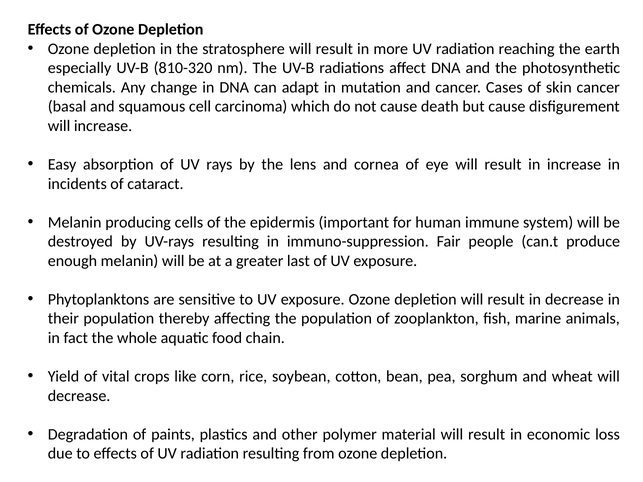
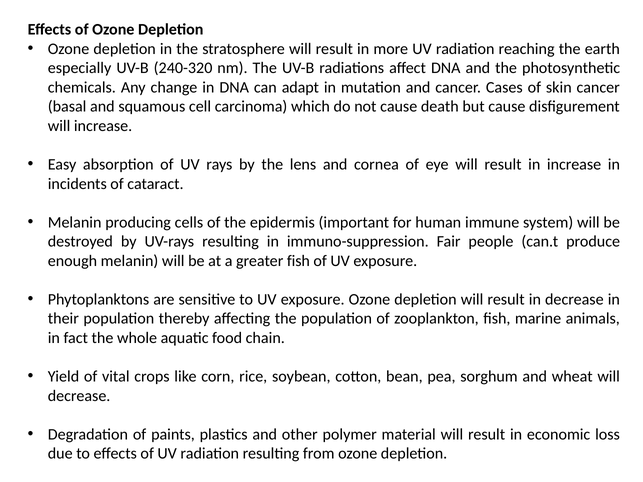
810-320: 810-320 -> 240-320 (183, 68)
greater last: last -> fish (298, 261)
